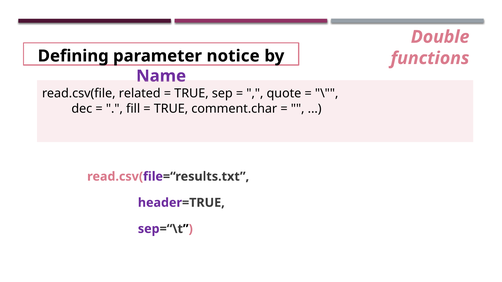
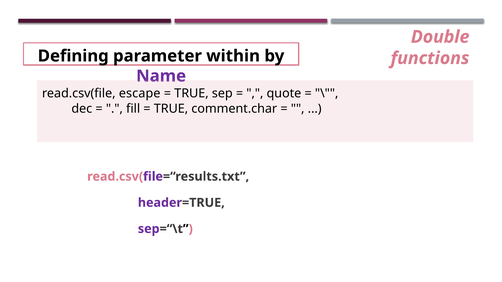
notice: notice -> within (233, 56)
related: related -> escape (140, 94)
